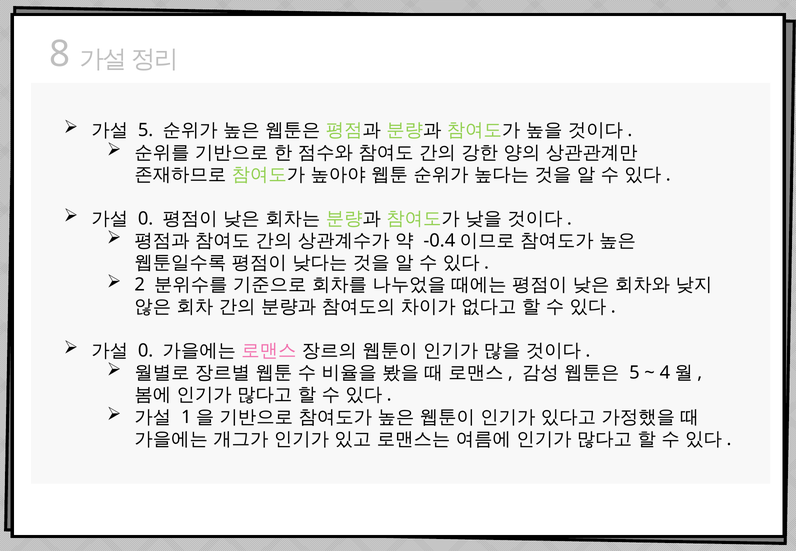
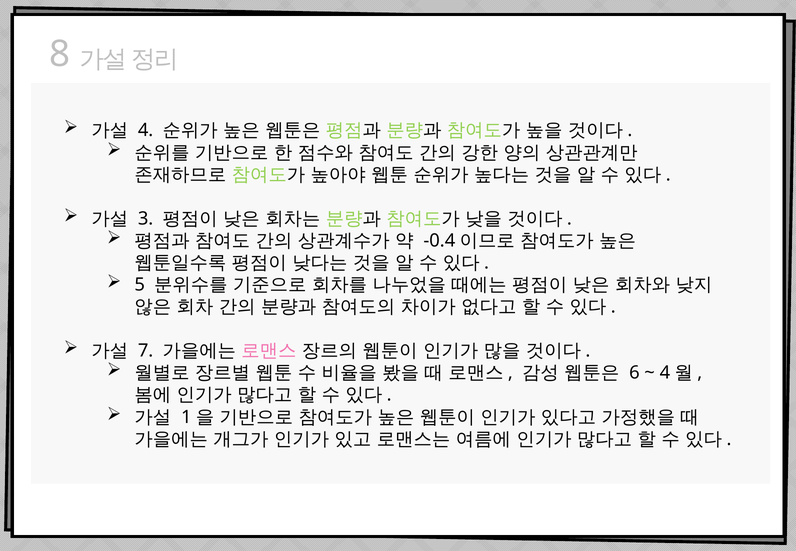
5: 5 -> 4 (146, 130)
0: 0 -> 3 (146, 219)
2: 2 -> 5 (140, 285)
0: 0 -> 7 (146, 351)
5: 5 -> 6 (634, 373)
